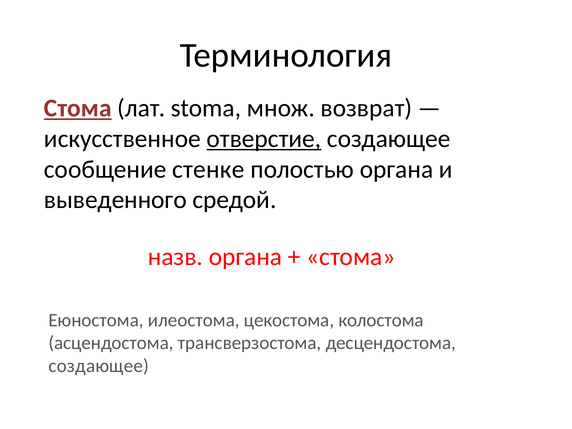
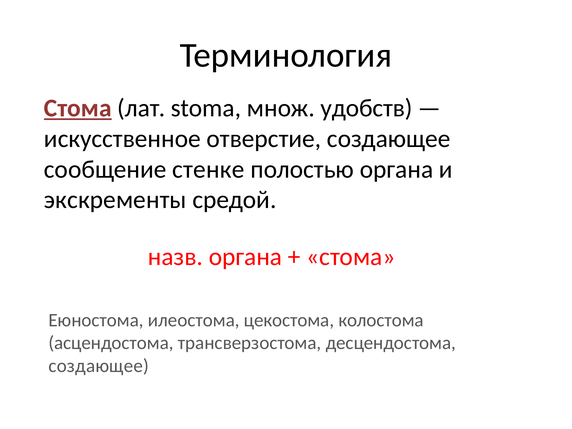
возврат: возврат -> удобств (367, 108)
отверстие underline: present -> none (264, 139)
выведенного: выведенного -> экскременты (115, 200)
